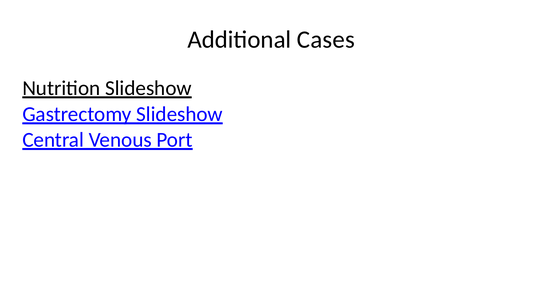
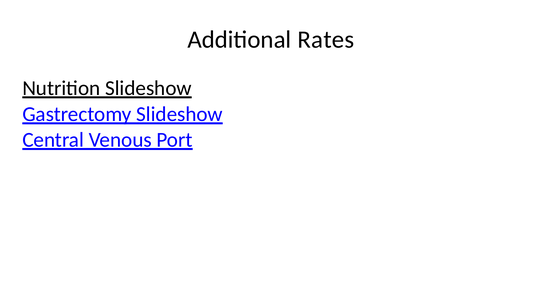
Cases: Cases -> Rates (326, 39)
